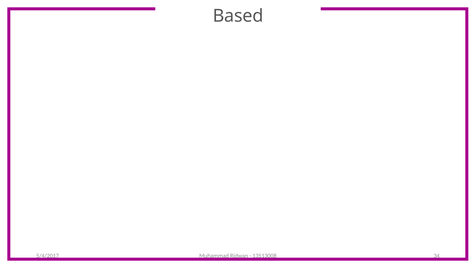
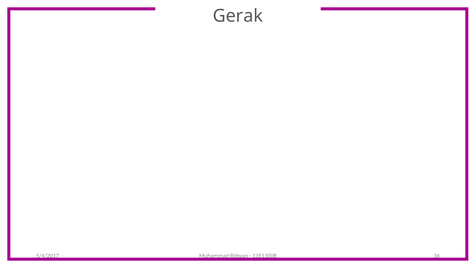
Based: Based -> Gerak (238, 16)
